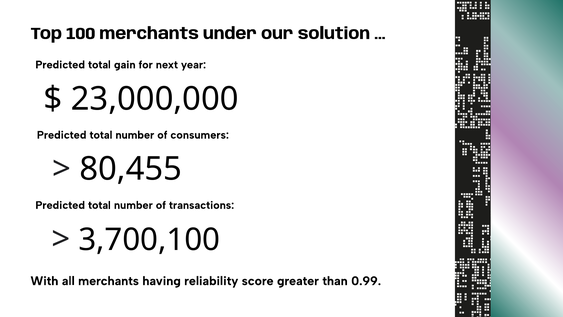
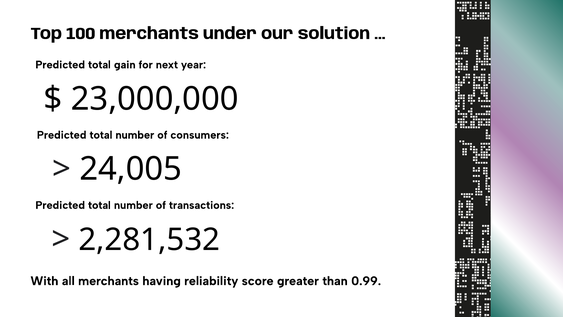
80,455: 80,455 -> 24,005 (131, 169)
3,700,100: 3,700,100 -> 2,281,532 (149, 240)
